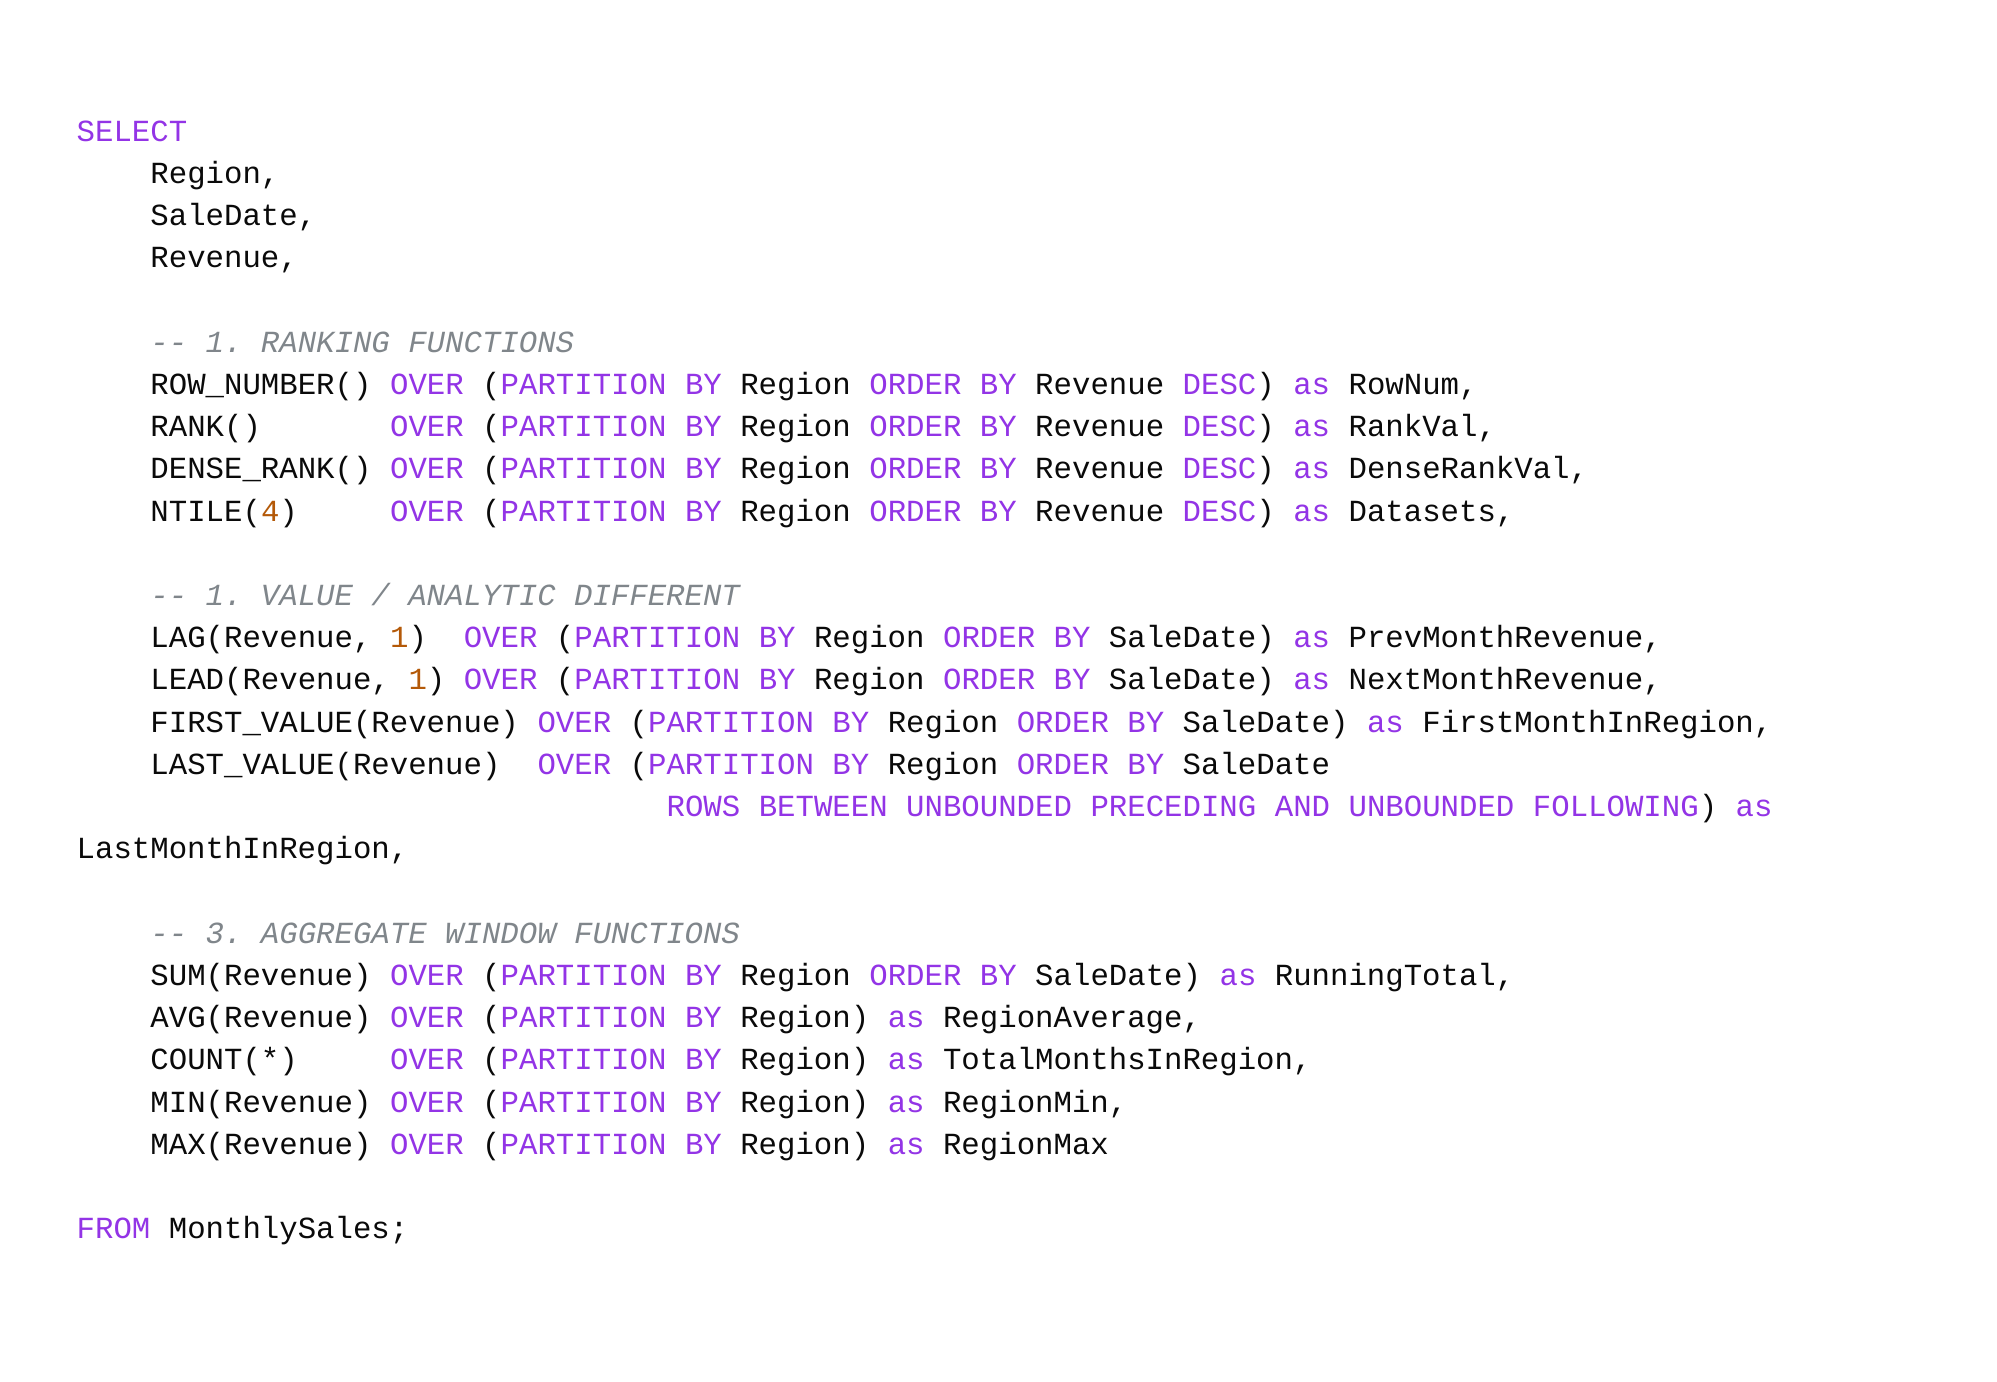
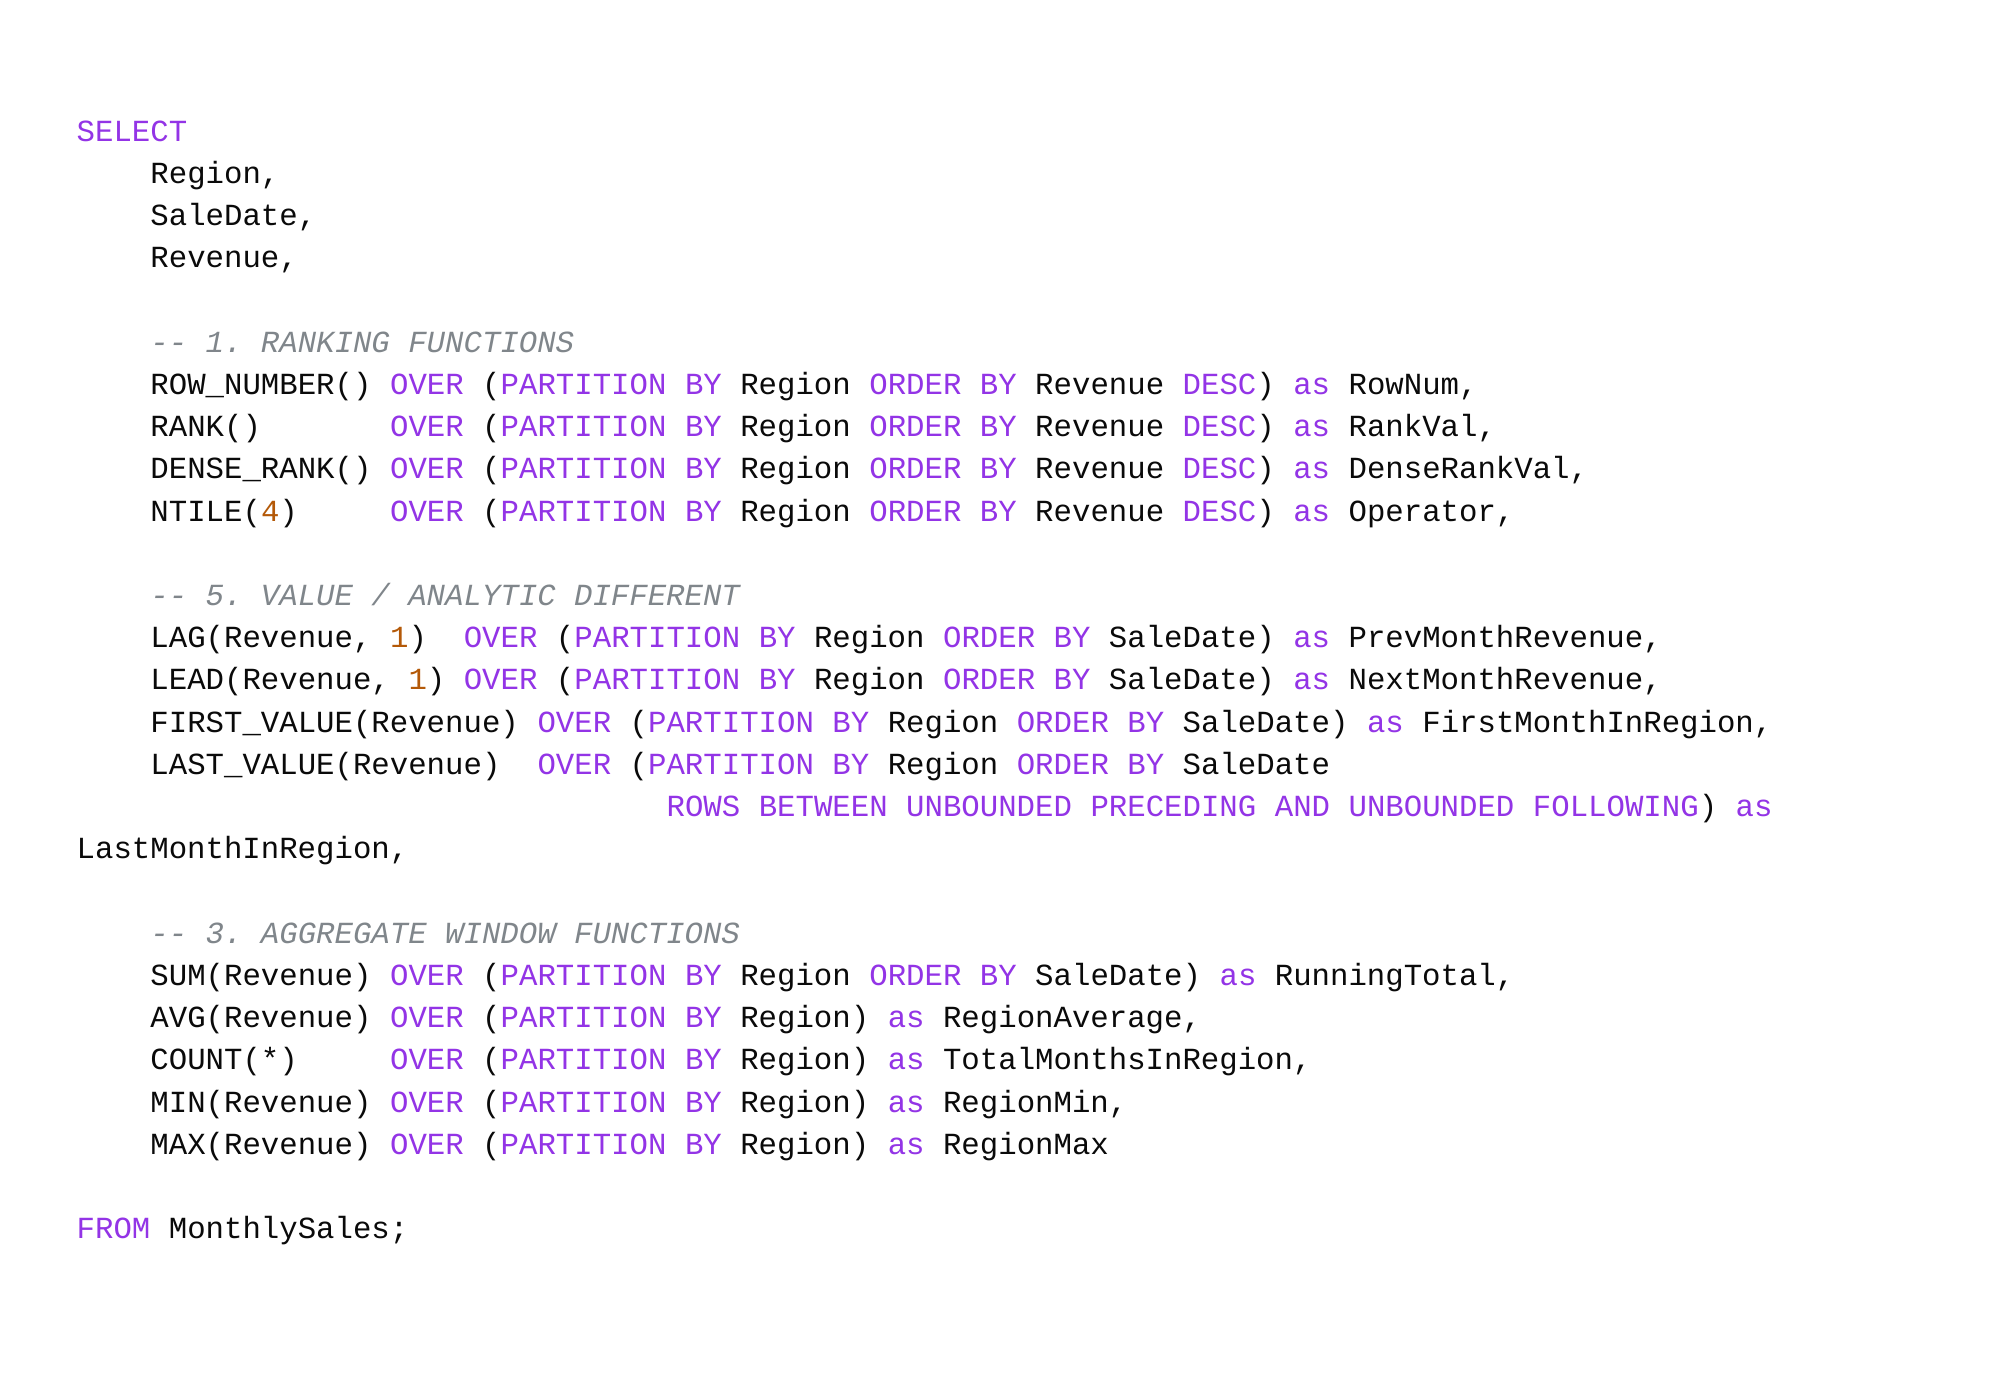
Datasets: Datasets -> Operator (1432, 511)
1: 1 -> 5 (224, 596)
